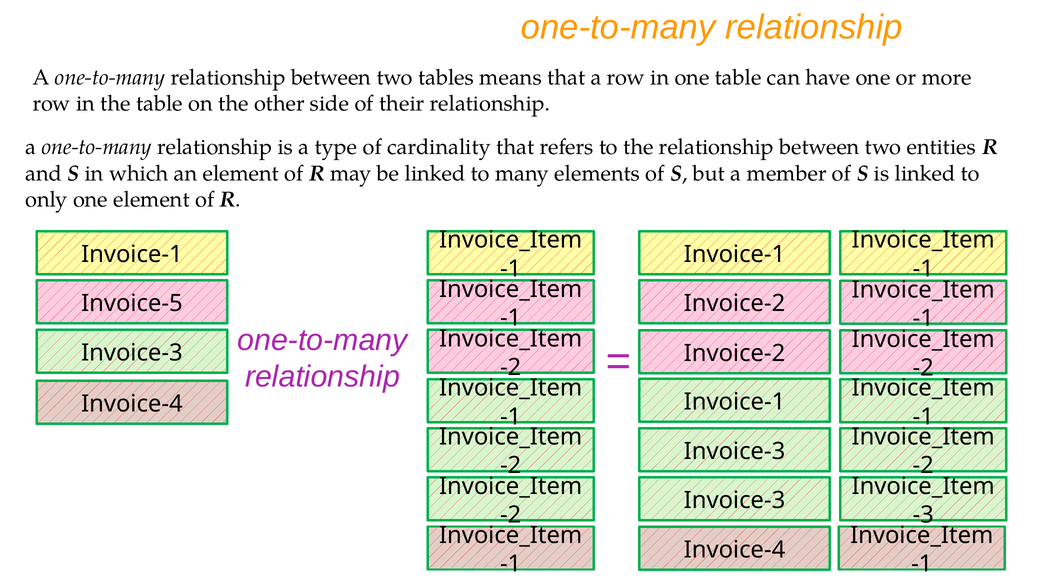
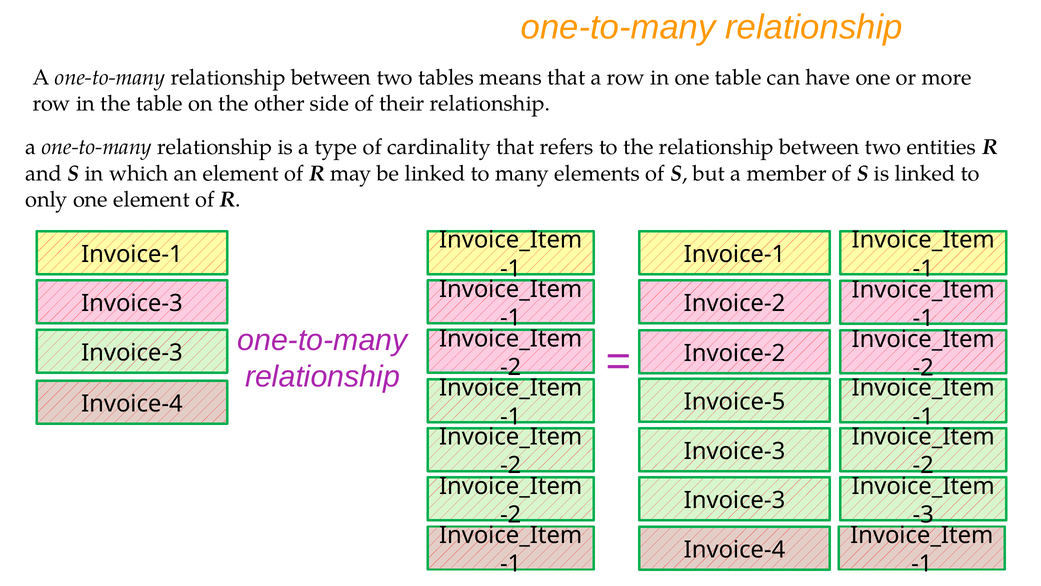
Invoice-5: Invoice-5 -> Invoice-3 (132, 303)
Invoice-1: Invoice-1 -> Invoice-5 (735, 402)
